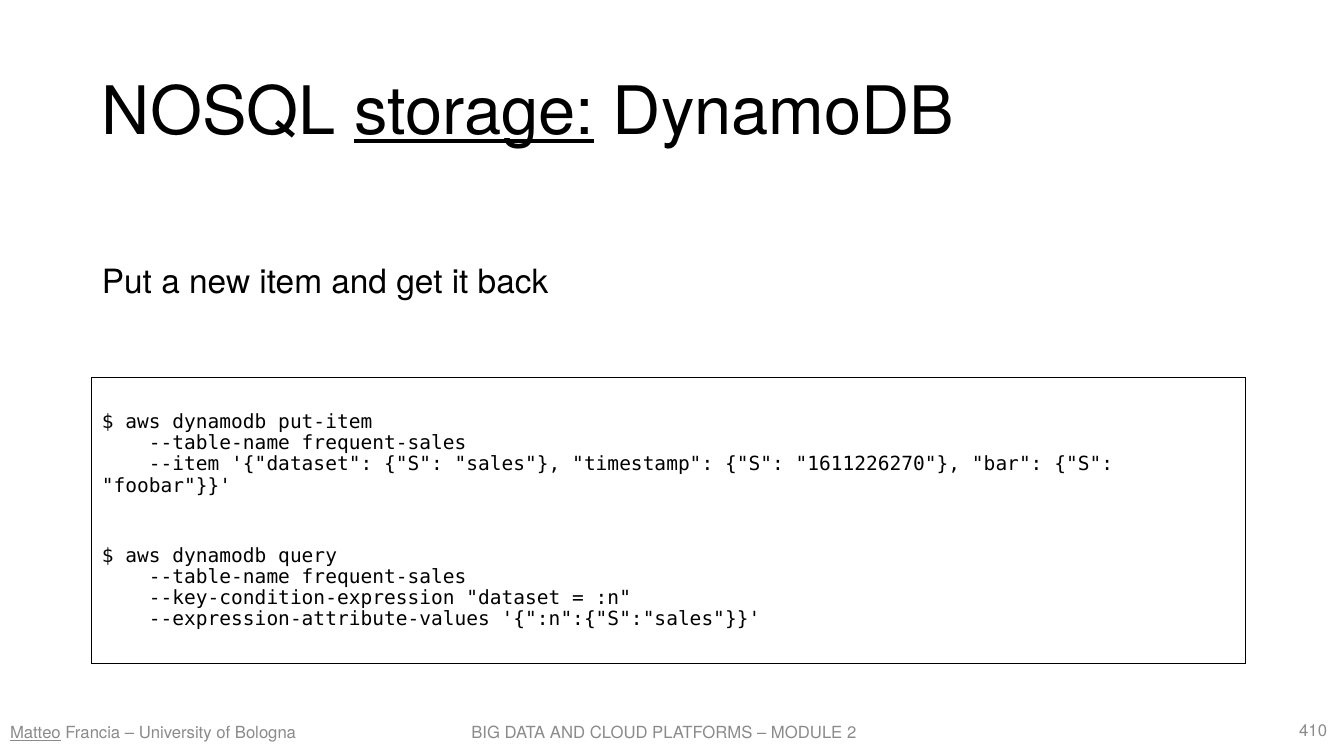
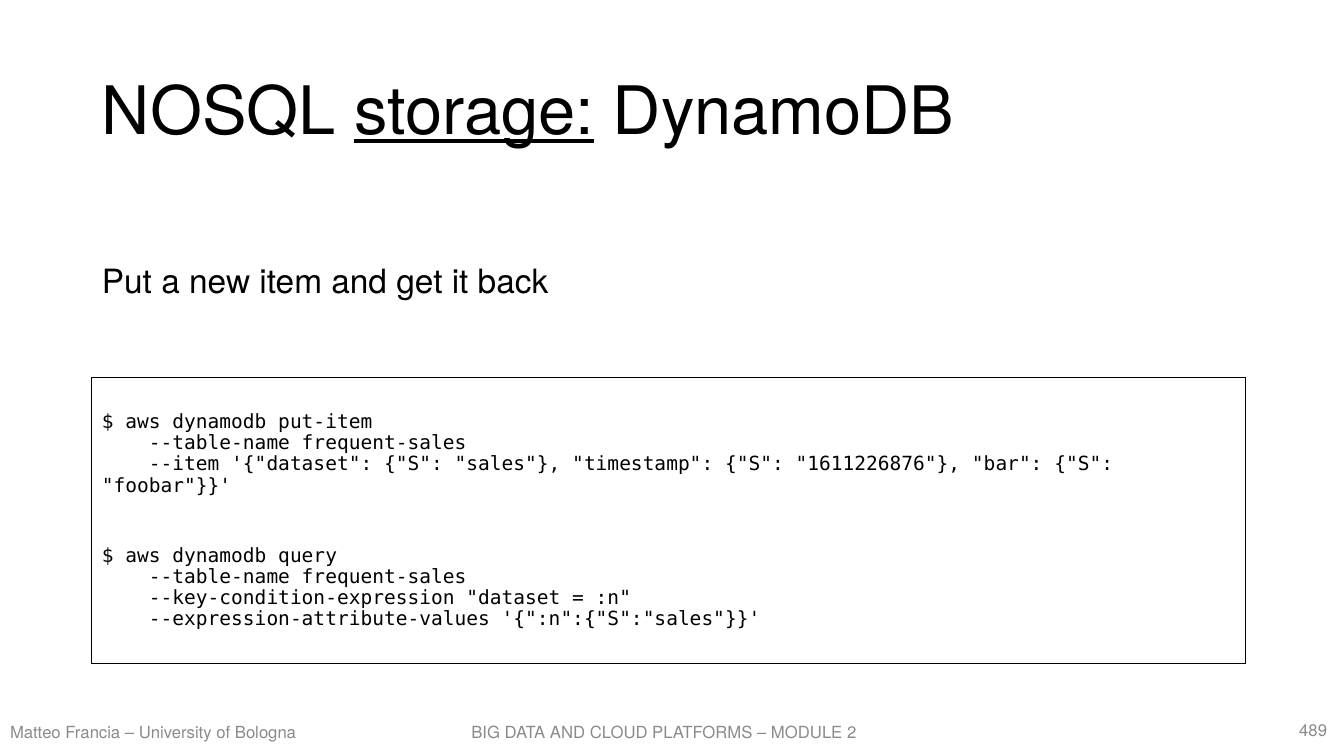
1611226270: 1611226270 -> 1611226876 (878, 465)
Matteo underline: present -> none (35, 733)
410: 410 -> 489 (1313, 731)
